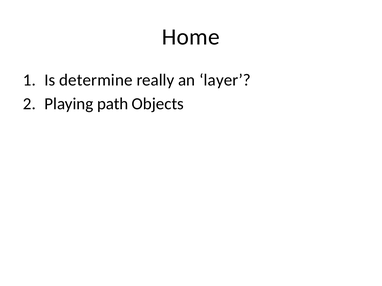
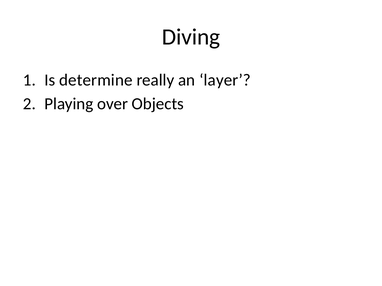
Home: Home -> Diving (191, 37)
path: path -> over (113, 104)
